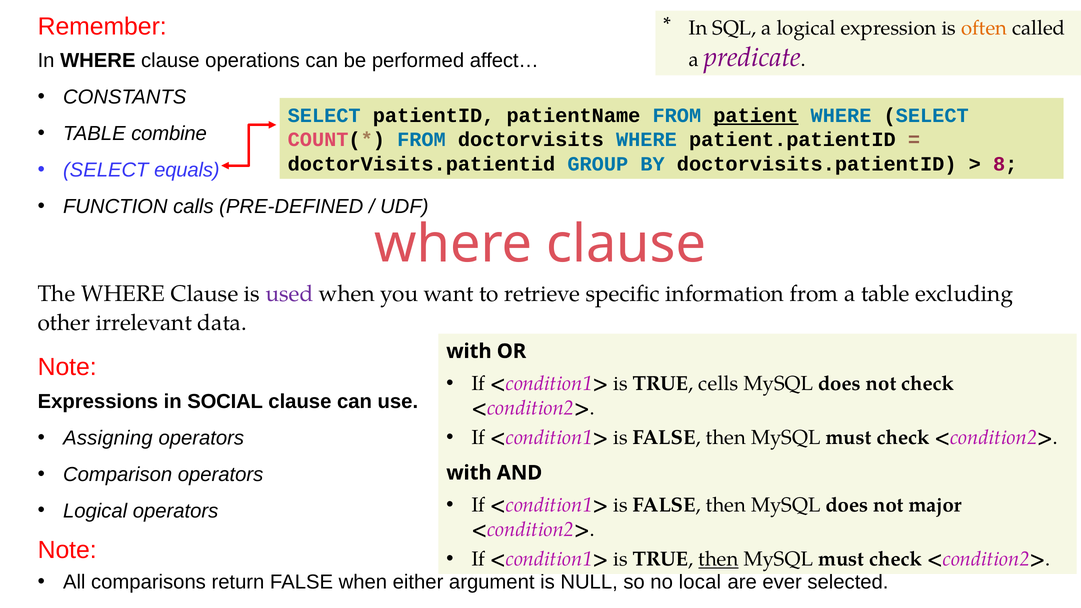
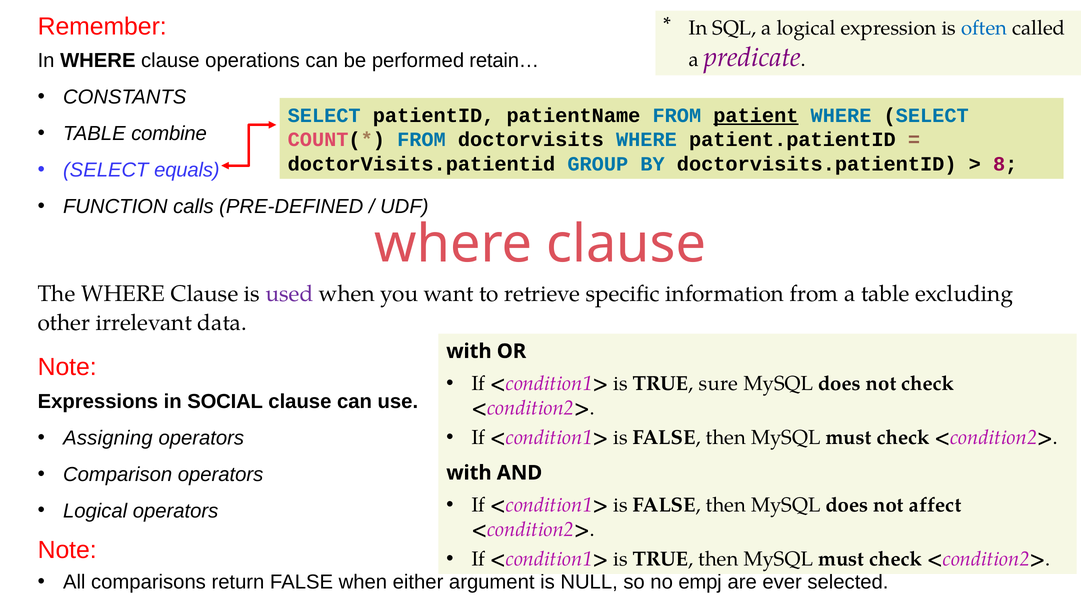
often colour: orange -> blue (984, 28)
affect…: affect… -> retain… (504, 61)
cells: cells -> sure (718, 384)
major: major -> affect (935, 505)
then underline: present -> none (718, 559)
local: local -> empj (700, 582)
